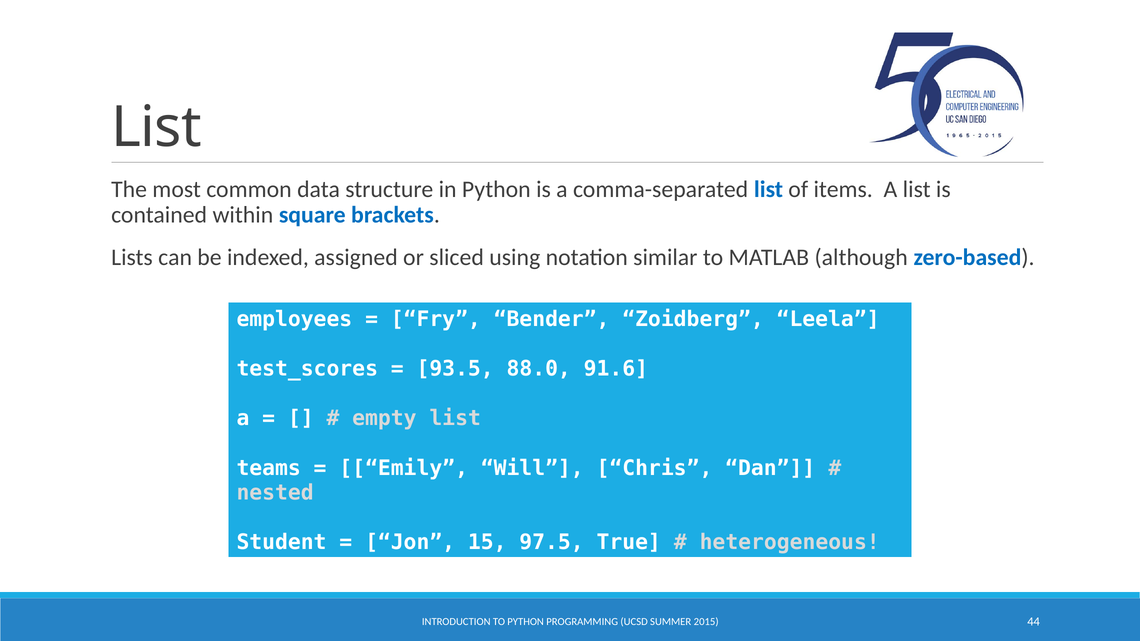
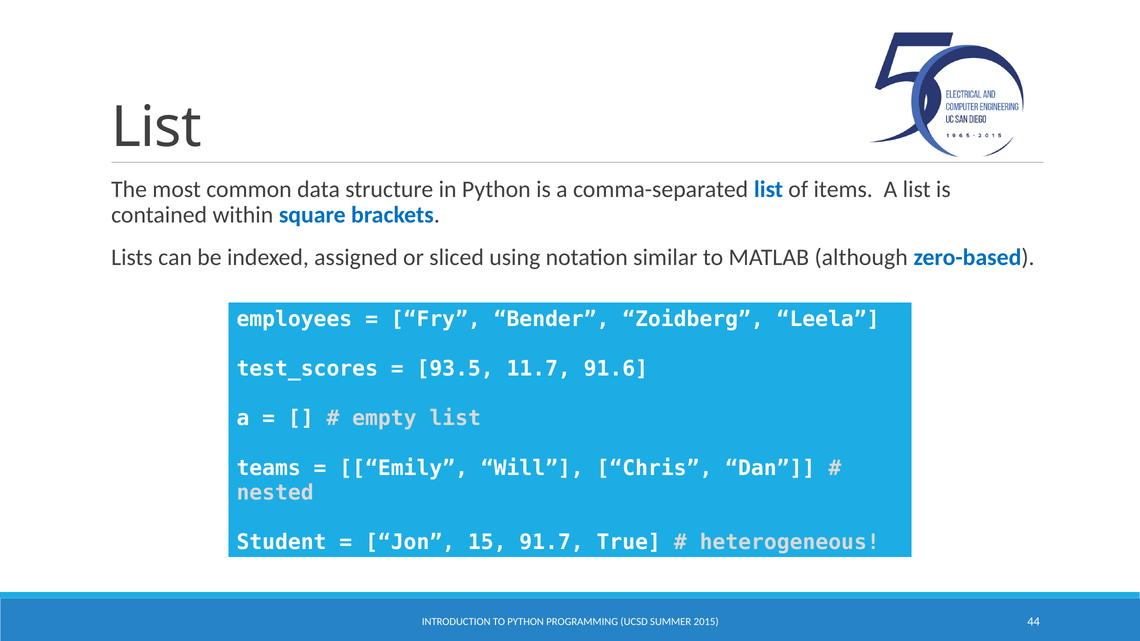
88.0: 88.0 -> 11.7 (539, 369)
97.5: 97.5 -> 91.7 (552, 543)
